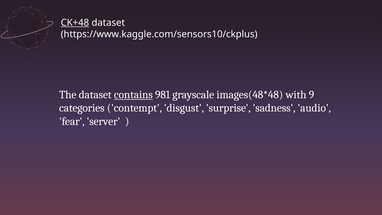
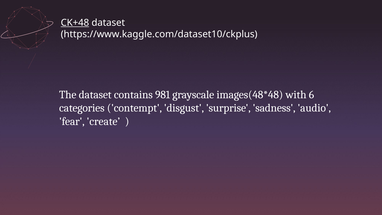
https://www.kaggle.com/sensors10/ckplus: https://www.kaggle.com/sensors10/ckplus -> https://www.kaggle.com/dataset10/ckplus (159, 34)
contains underline: present -> none (133, 95)
9: 9 -> 6 (311, 95)
server: server -> create (103, 121)
